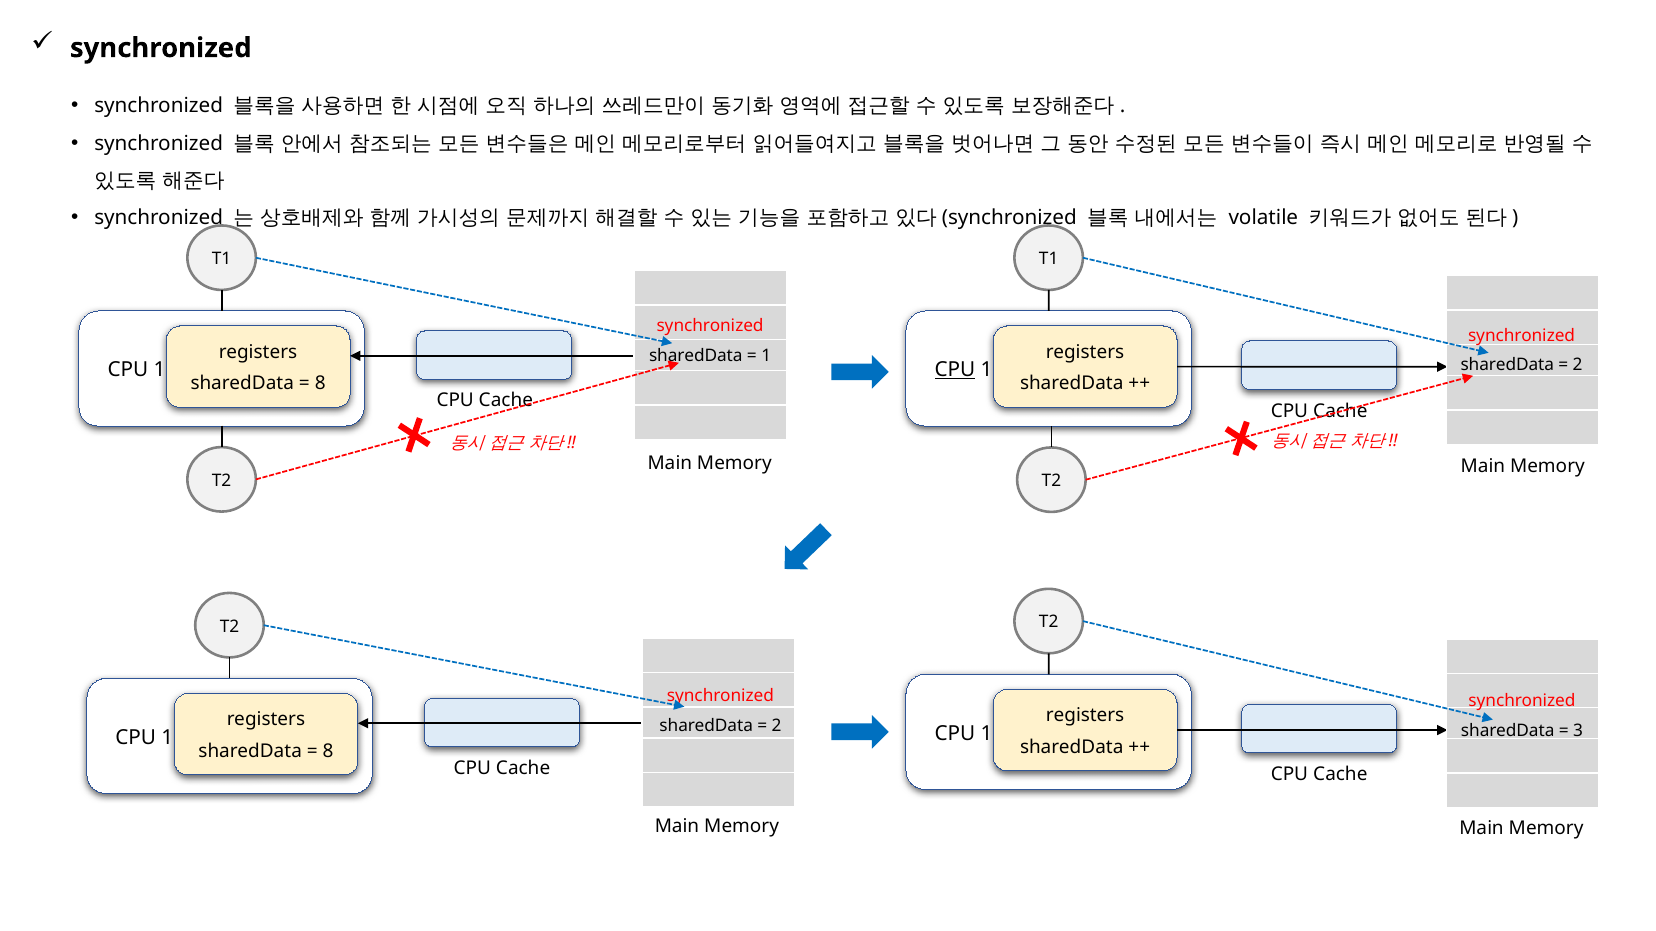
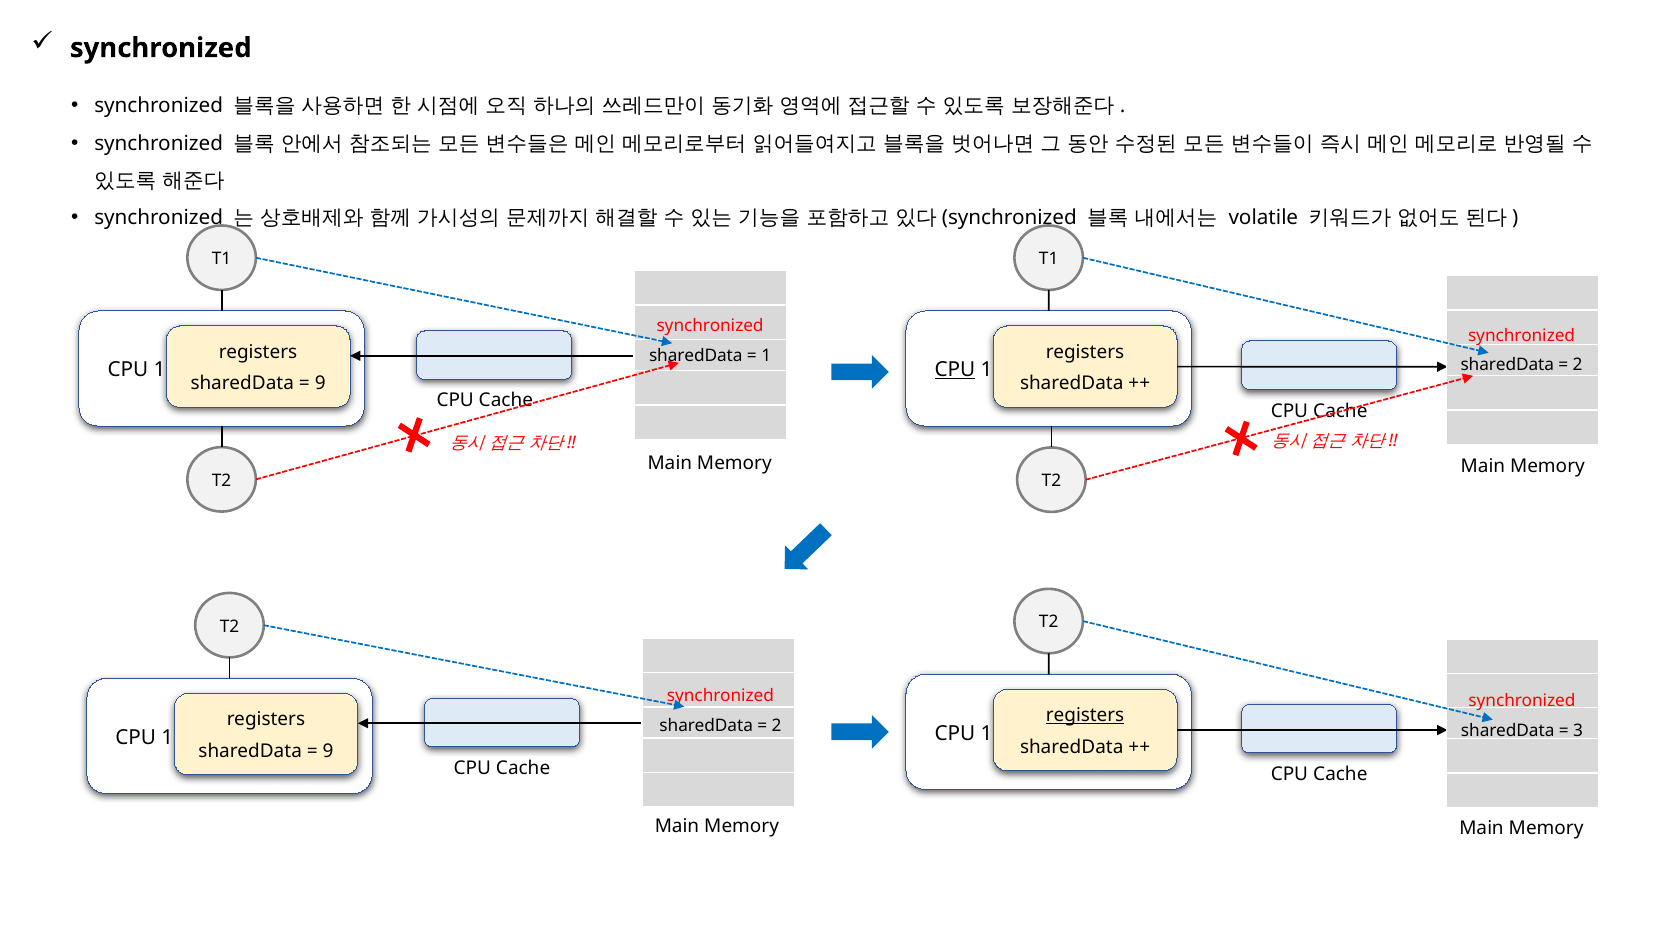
8: 8 -> 9 (320, 384)
registers underline: none -> present (1085, 716)
8: 8 -> 9 (328, 751)
